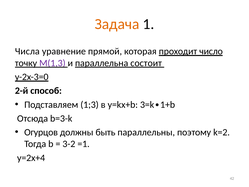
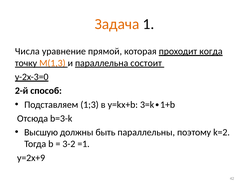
число: число -> когда (211, 51)
M(1,3 colour: purple -> orange (52, 63)
Огурцов: Огурцов -> Высшую (41, 132)
y=2x+4: y=2x+4 -> y=2x+9 (31, 158)
